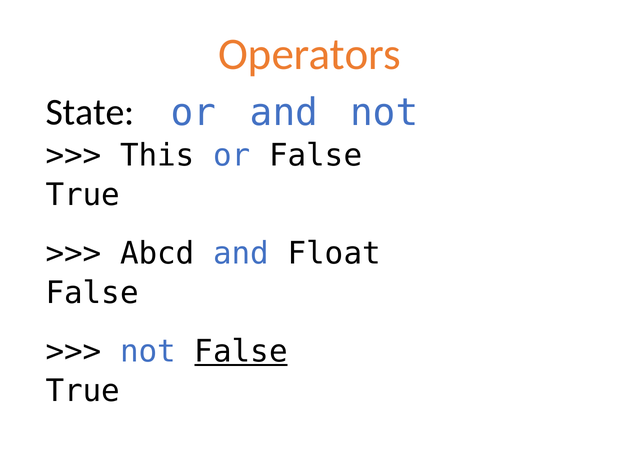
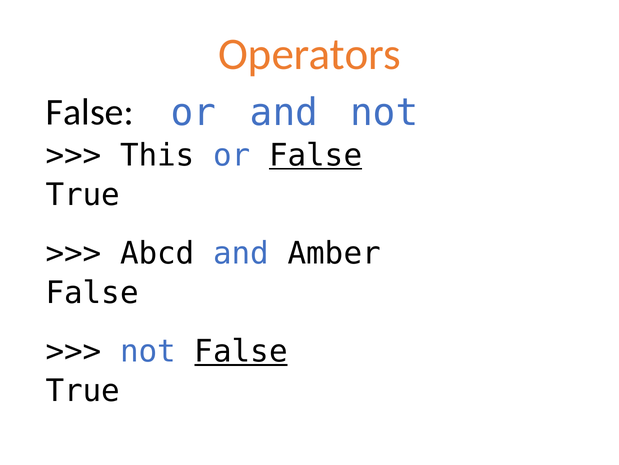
State: State -> False (90, 112)
False underline: none -> present (316, 155)
Float: Float -> Amber (334, 253)
